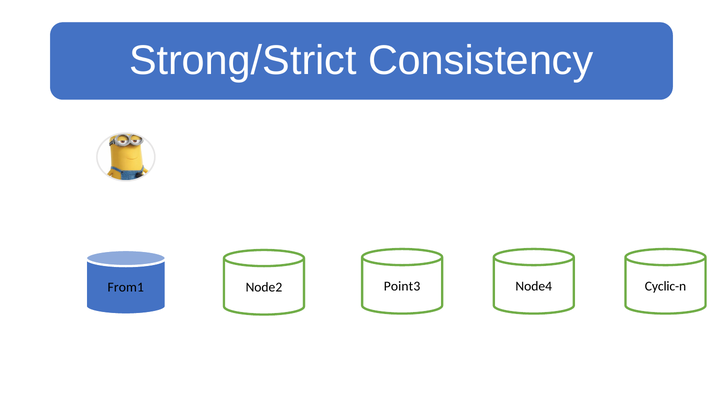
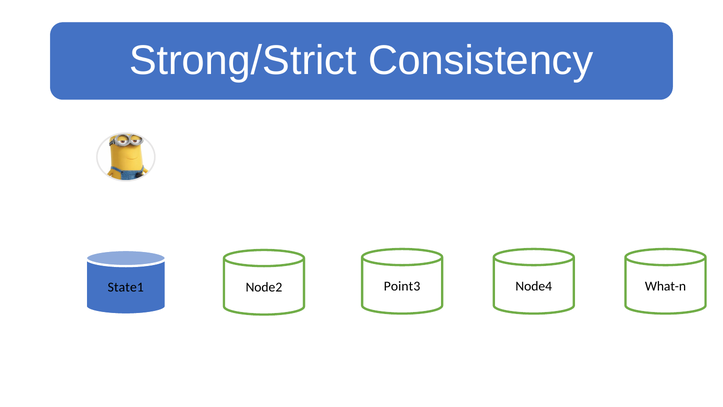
From1: From1 -> State1 (126, 287)
Cyclic-n: Cyclic-n -> What-n (665, 286)
